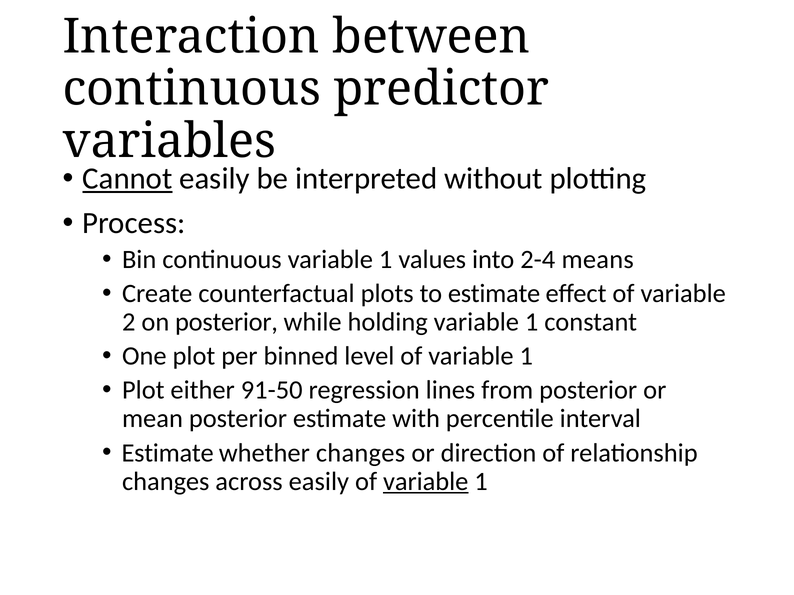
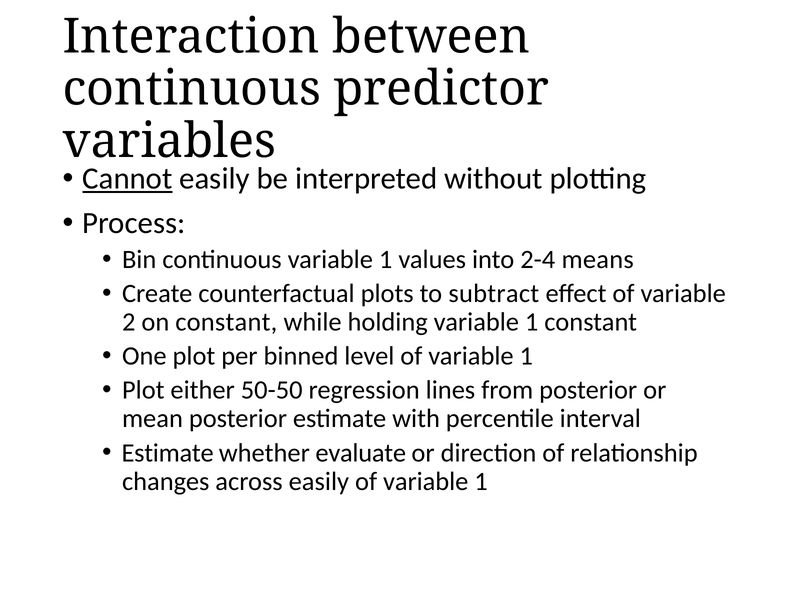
to estimate: estimate -> subtract (494, 294)
on posterior: posterior -> constant (226, 322)
91-50: 91-50 -> 50-50 (272, 391)
whether changes: changes -> evaluate (361, 453)
variable underline: present -> none (426, 482)
